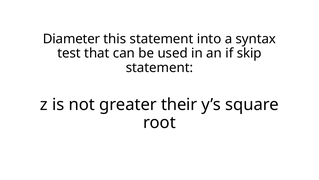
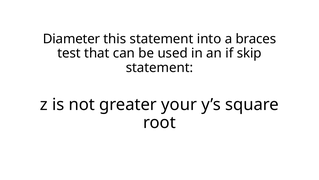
syntax: syntax -> braces (256, 39)
their: their -> your (179, 104)
